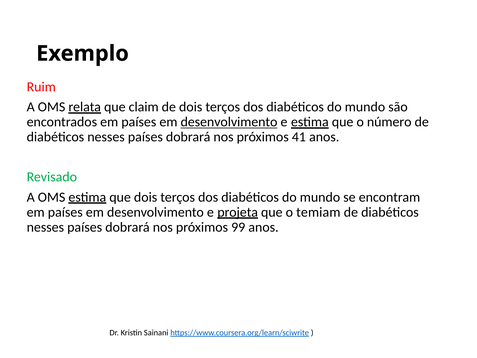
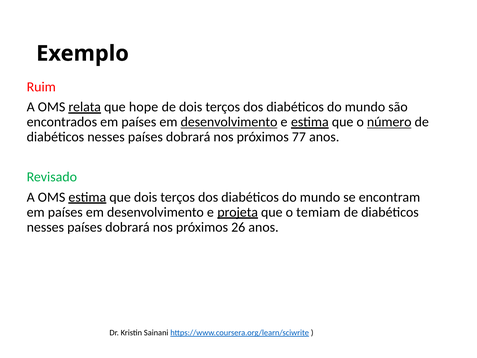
claim: claim -> hope (144, 107)
número underline: none -> present (389, 122)
41: 41 -> 77 (299, 137)
99: 99 -> 26 (238, 227)
